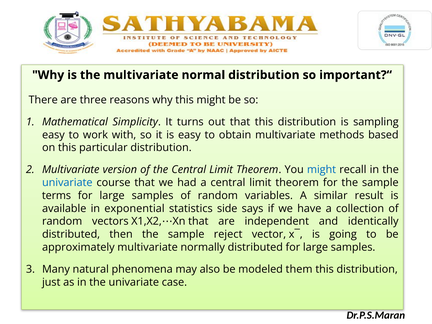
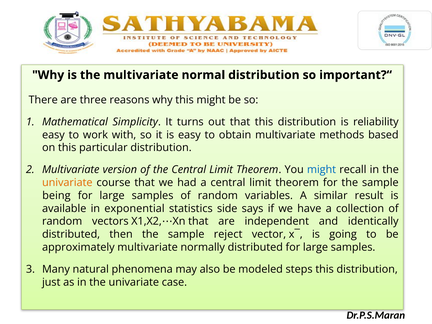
sampling: sampling -> reliability (376, 122)
univariate colour: blue -> orange (67, 183)
terms: terms -> being (56, 195)
them: them -> steps (299, 269)
